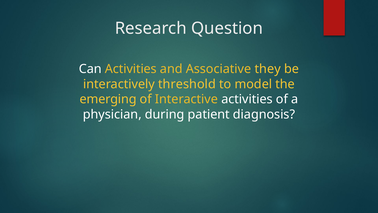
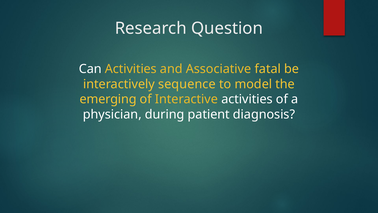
they: they -> fatal (268, 69)
threshold: threshold -> sequence (187, 84)
